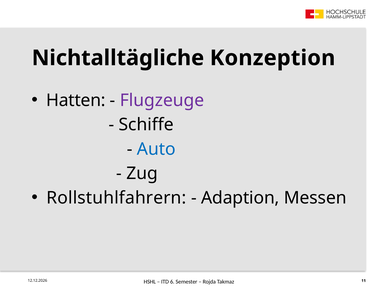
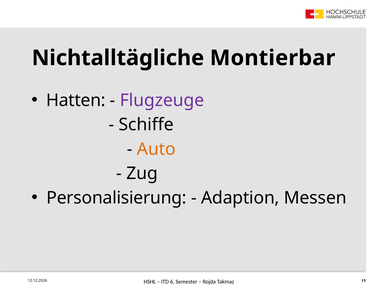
Konzeption: Konzeption -> Montierbar (273, 58)
Auto colour: blue -> orange (156, 149)
Rollstuhlfahrern: Rollstuhlfahrern -> Personalisierung (117, 198)
